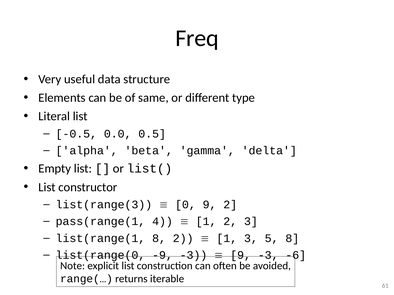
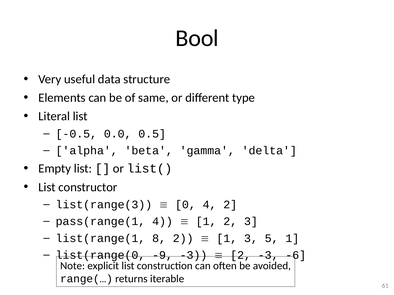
Freq: Freq -> Bool (197, 38)
0 9: 9 -> 4 (210, 205)
5 8: 8 -> 1 (292, 239)
9: 9 -> 2 (241, 255)
